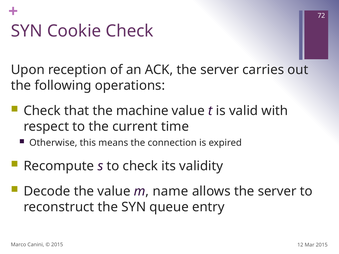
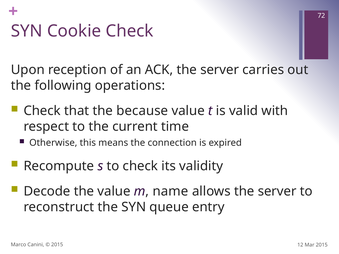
machine: machine -> because (142, 111)
